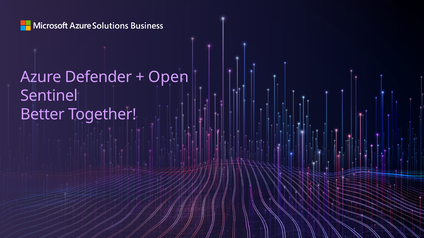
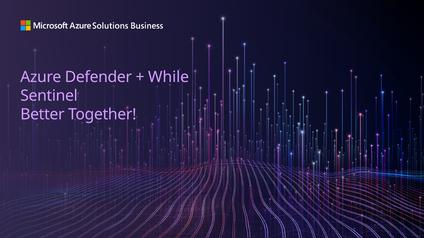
Open: Open -> While (169, 77)
